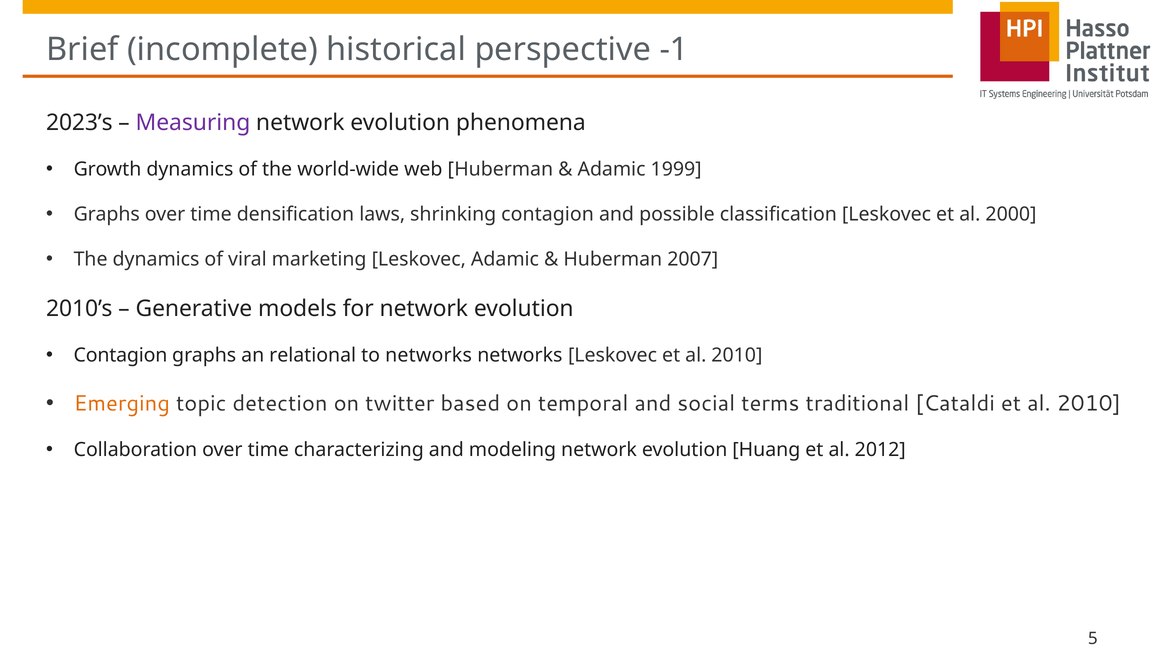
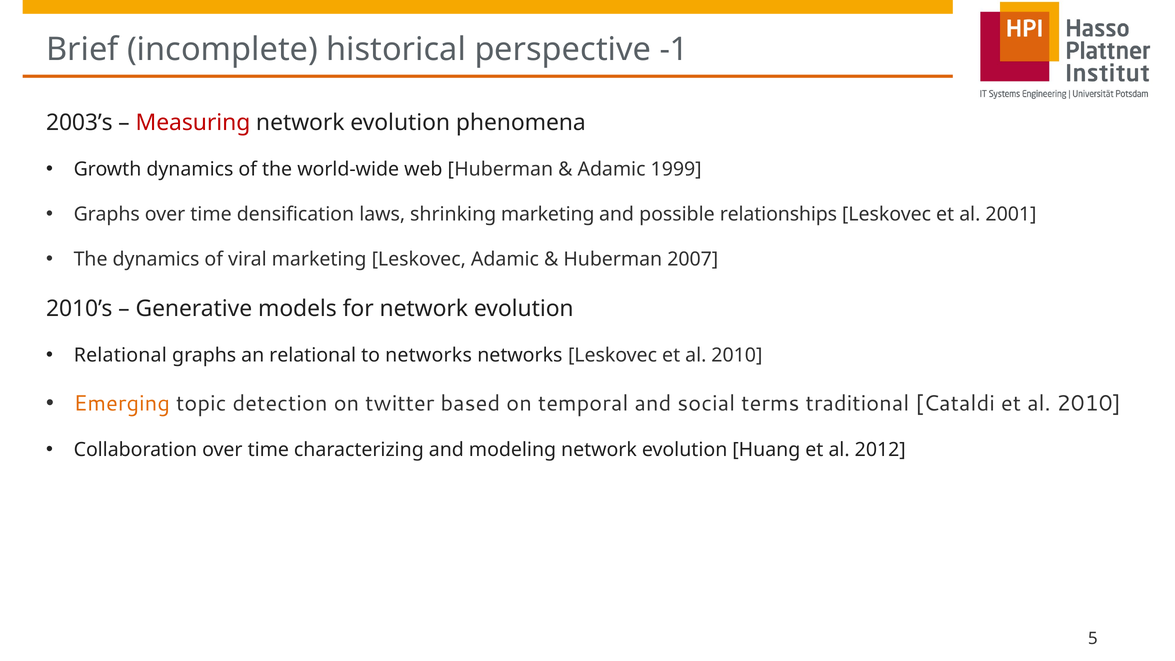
2023’s: 2023’s -> 2003’s (79, 123)
Measuring colour: purple -> red (193, 123)
shrinking contagion: contagion -> marketing (548, 214)
classification: classification -> relationships (778, 214)
2000: 2000 -> 2001 (1011, 214)
Contagion: Contagion -> Relational (120, 355)
